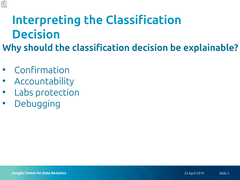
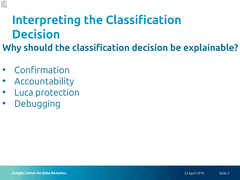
Labs: Labs -> Luca (24, 93)
